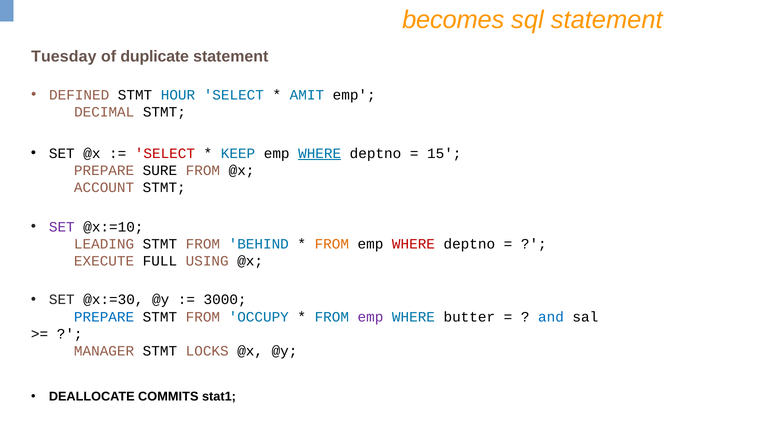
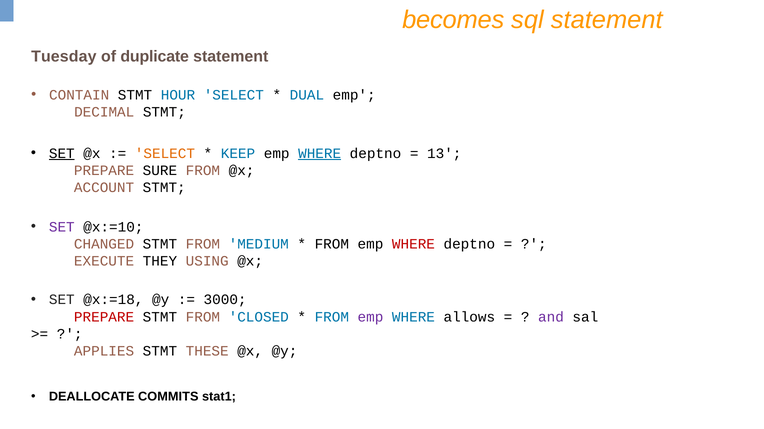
DEFINED: DEFINED -> CONTAIN (79, 95)
AMIT: AMIT -> DUAL (307, 95)
SET underline: none -> present (62, 154)
SELECT colour: red -> orange (165, 154)
15: 15 -> 13 (444, 154)
LEADING: LEADING -> CHANGED (104, 244)
BEHIND: BEHIND -> MEDIUM (259, 244)
FROM colour: orange -> black (332, 244)
FULL: FULL -> THEY (160, 262)
@x:=30: @x:=30 -> @x:=18 (113, 300)
PREPARE colour: blue -> red (104, 317)
OCCUPY: OCCUPY -> CLOSED (259, 317)
butter: butter -> allows (469, 317)
and colour: blue -> purple (551, 317)
MANAGER: MANAGER -> APPLIES (104, 352)
LOCKS: LOCKS -> THESE (207, 352)
